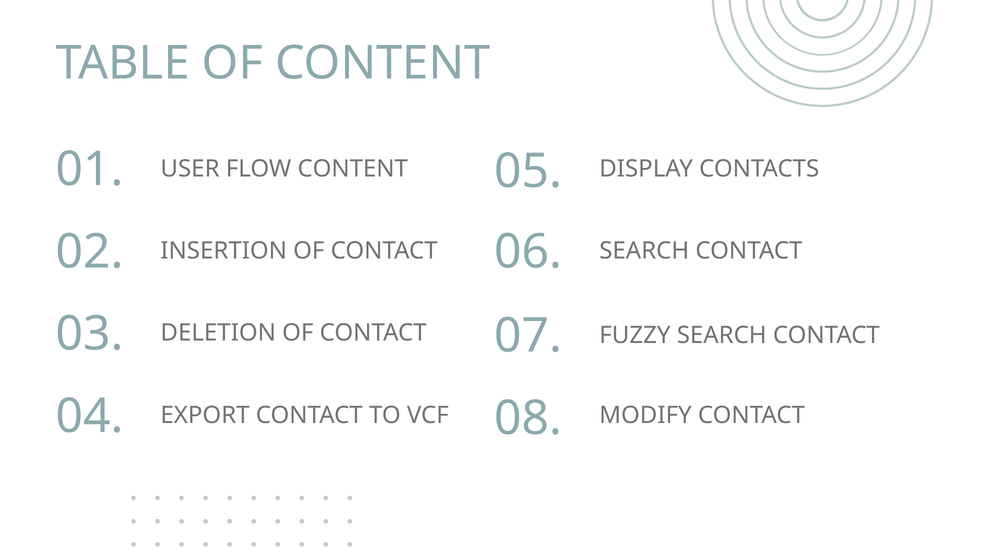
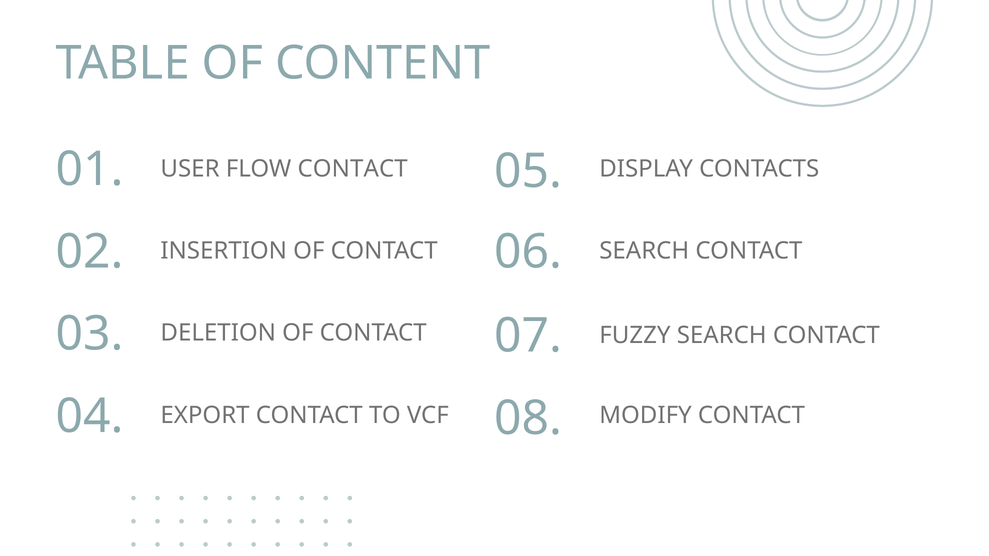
FLOW CONTENT: CONTENT -> CONTACT (353, 169)
